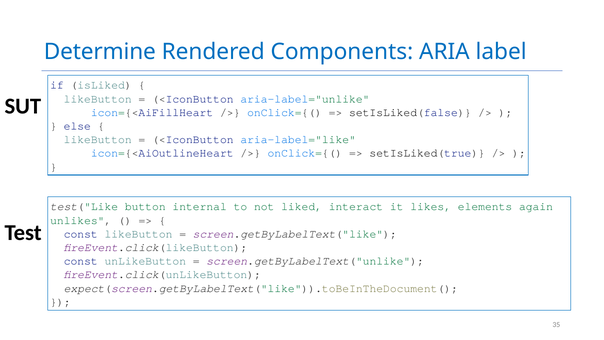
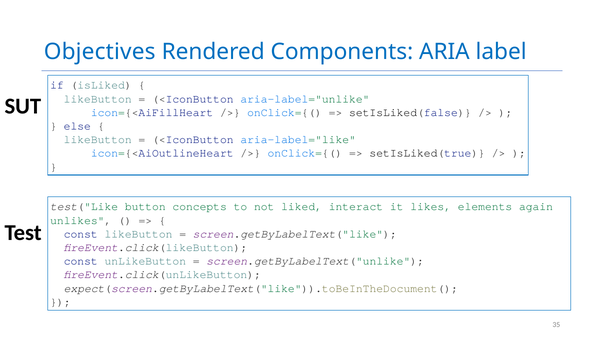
Determine: Determine -> Objectives (100, 52)
internal: internal -> concepts (200, 207)
